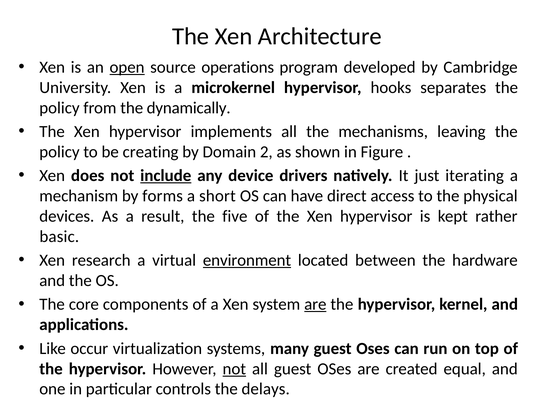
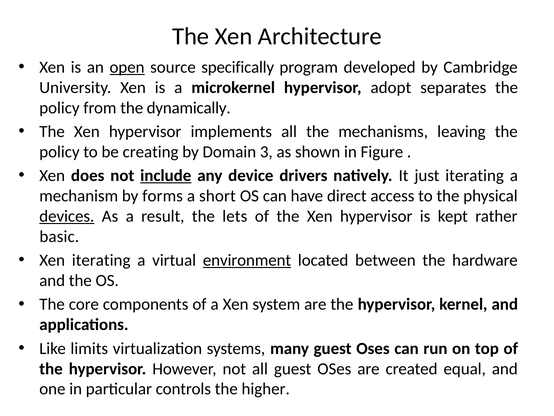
operations: operations -> specifically (238, 67)
hooks: hooks -> adopt (391, 87)
2: 2 -> 3 (266, 152)
devices underline: none -> present (67, 216)
five: five -> lets (235, 216)
Xen research: research -> iterating (101, 260)
are underline: present -> none (315, 304)
occur: occur -> limits (89, 348)
not underline: present -> none (234, 368)
delays: delays -> higher (266, 389)
